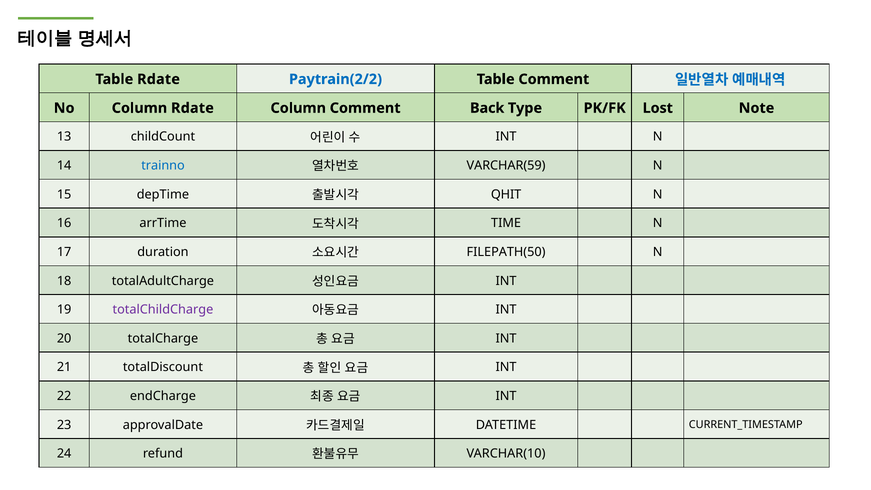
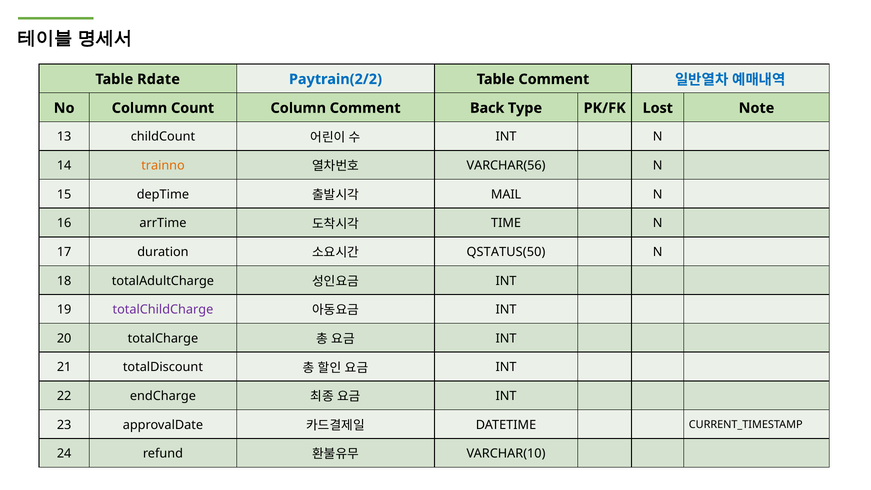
Column Rdate: Rdate -> Count (193, 108)
trainno colour: blue -> orange (163, 166)
VARCHAR(59: VARCHAR(59 -> VARCHAR(56 (506, 166)
QHIT: QHIT -> MAIL (506, 194)
FILEPATH(50: FILEPATH(50 -> QSTATUS(50 (506, 252)
